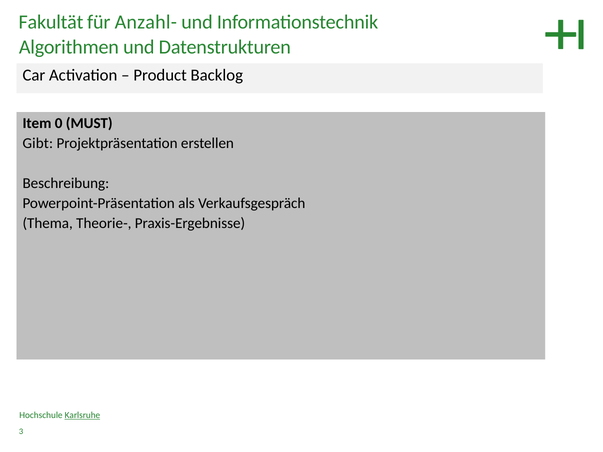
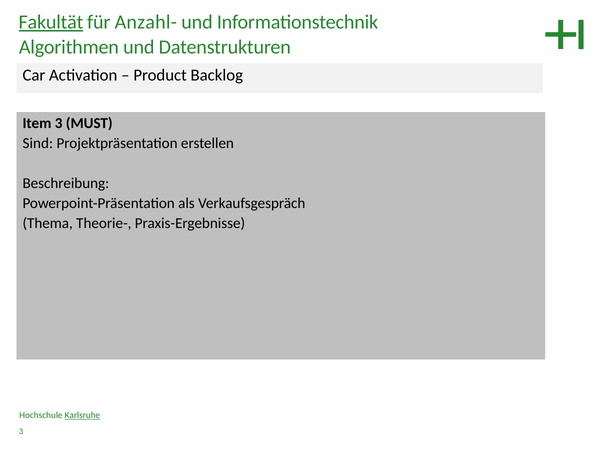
Fakultät underline: none -> present (51, 22)
Item 0: 0 -> 3 (59, 123)
Gibt: Gibt -> Sind (38, 143)
